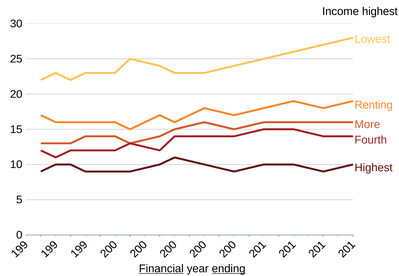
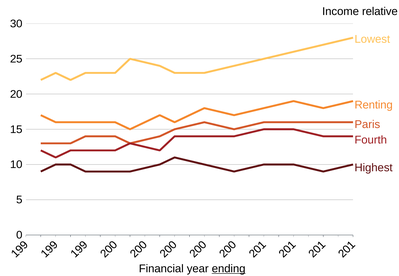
Income highest: highest -> relative (380, 11)
More: More -> Paris (367, 125)
Financial underline: present -> none (161, 269)
